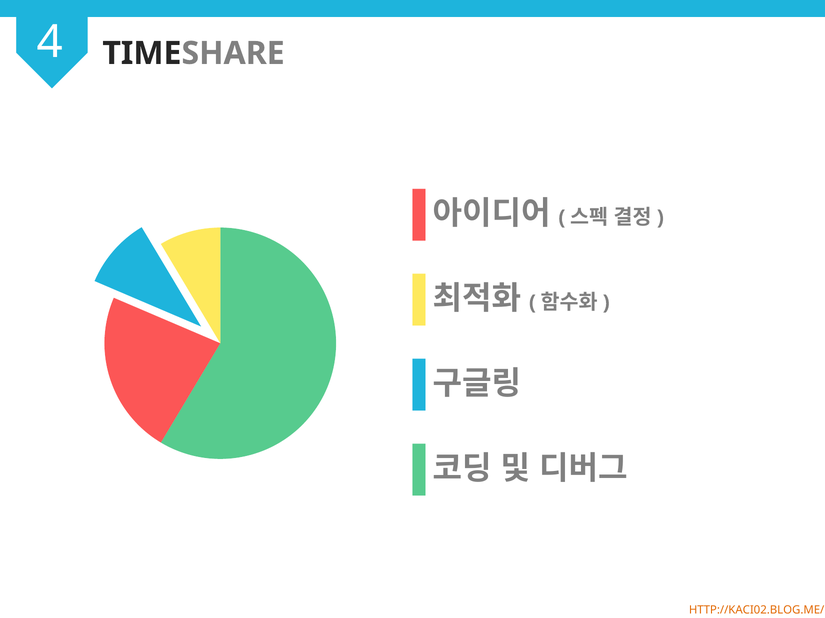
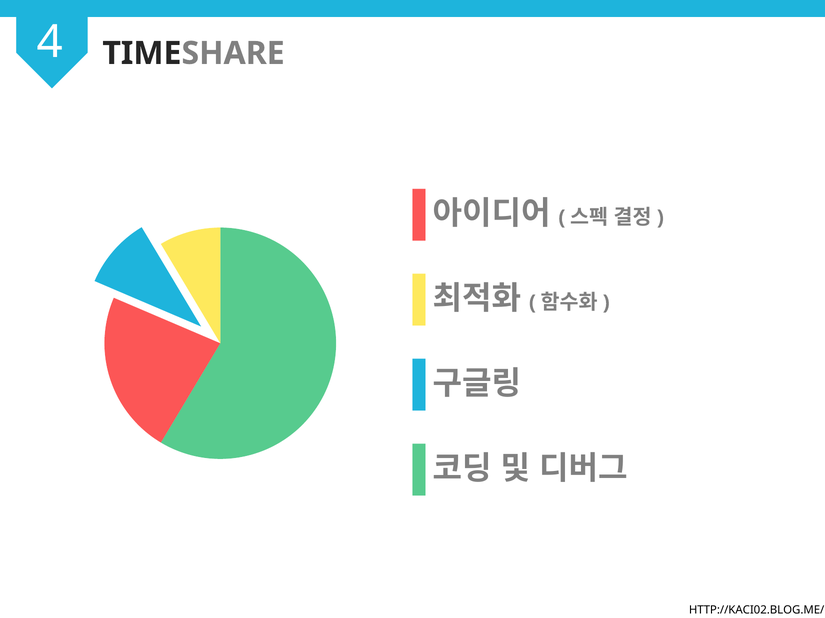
HTTP://KACI02.BLOG.ME/ colour: orange -> black (757, 611)
